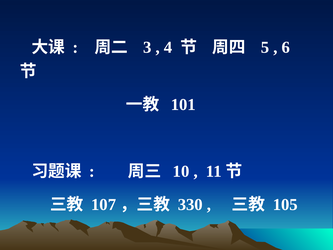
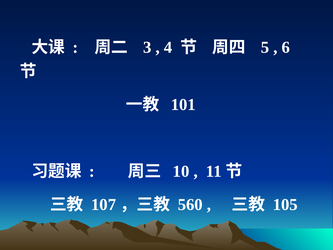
330: 330 -> 560 (190, 204)
